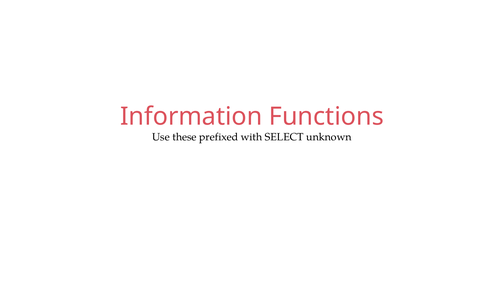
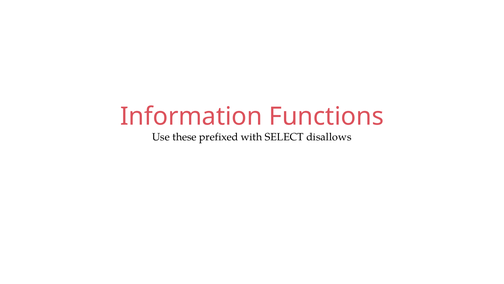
unknown: unknown -> disallows (329, 137)
